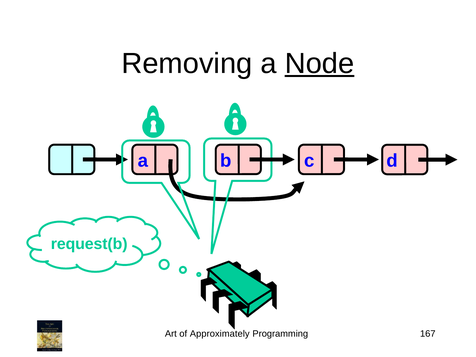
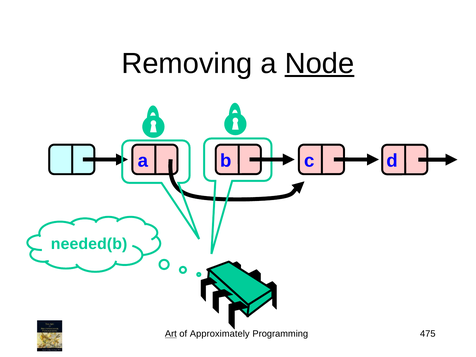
request(b: request(b -> needed(b (89, 244)
Art underline: none -> present (171, 334)
167: 167 -> 475 (428, 334)
